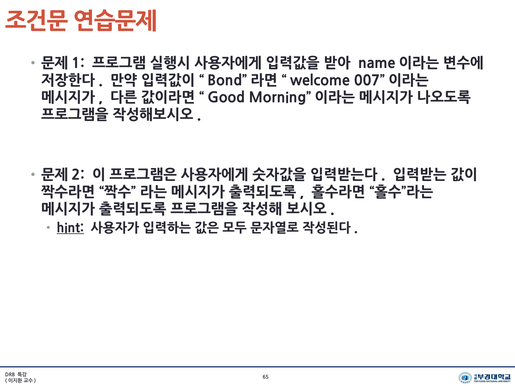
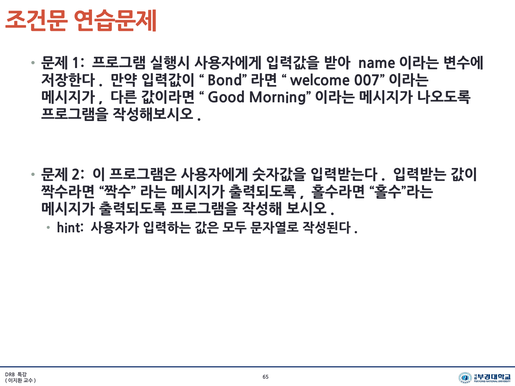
hint underline: present -> none (70, 228)
